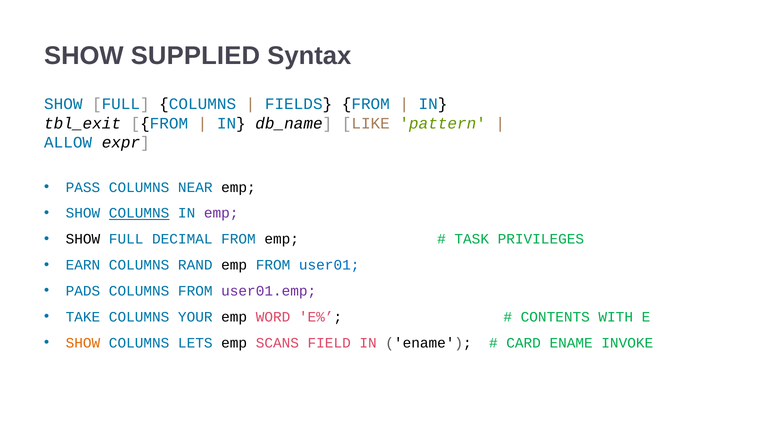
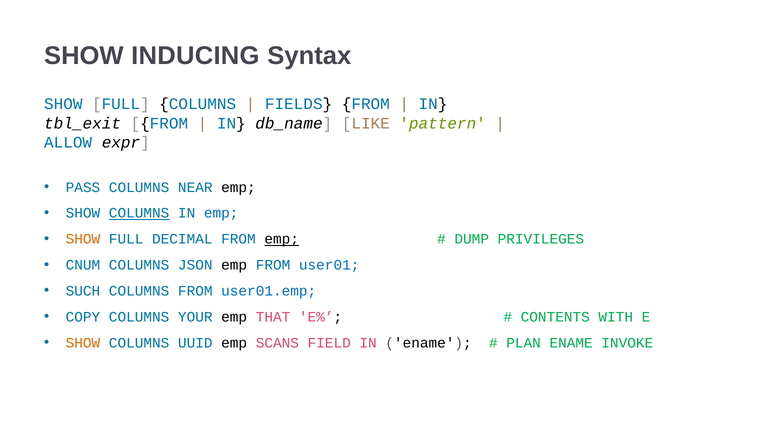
SUPPLIED: SUPPLIED -> INDUCING (195, 56)
emp colour: purple -> blue (221, 213)
SHOW colour: black -> orange (83, 239)
emp underline: none -> present (282, 239)
TASK: TASK -> DUMP (472, 239)
EARN: EARN -> CNUM (83, 265)
RAND: RAND -> JSON (195, 265)
PADS: PADS -> SUCH (83, 291)
user01.emp colour: purple -> blue (269, 291)
TAKE: TAKE -> COPY (83, 317)
WORD: WORD -> THAT (273, 317)
LETS: LETS -> UUID (195, 343)
CARD: CARD -> PLAN (524, 343)
